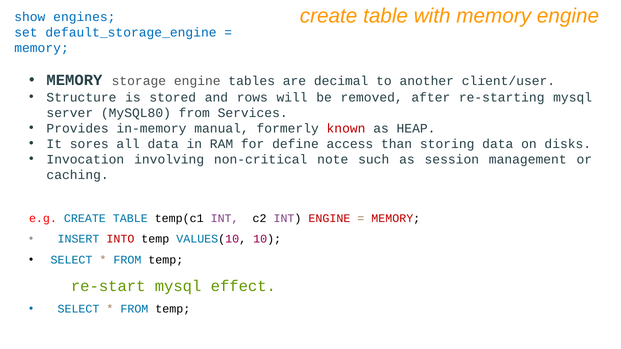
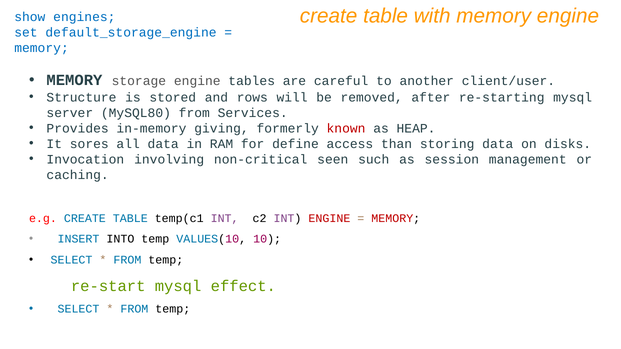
decimal: decimal -> careful (341, 81)
manual: manual -> giving (222, 128)
note: note -> seen (333, 159)
INTO colour: red -> black (120, 239)
